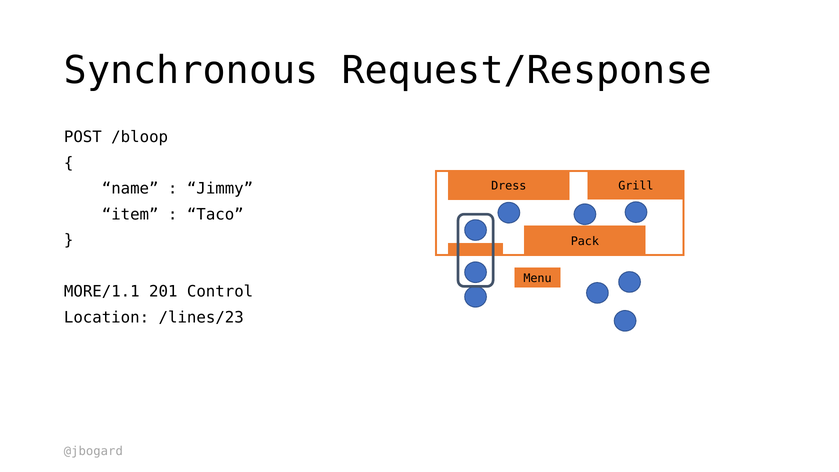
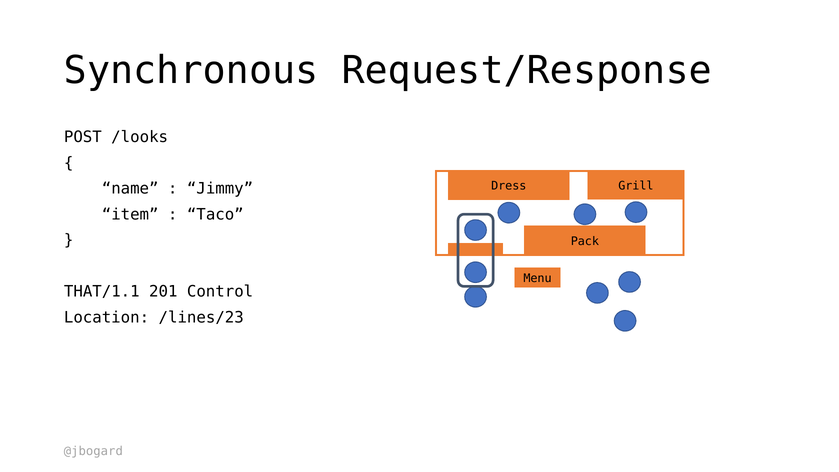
/bloop: /bloop -> /looks (140, 137)
MORE/1.1: MORE/1.1 -> THAT/1.1 (102, 292)
